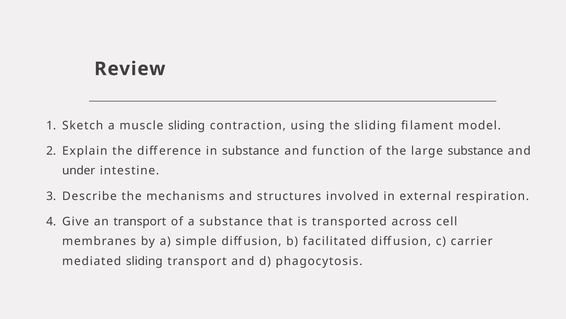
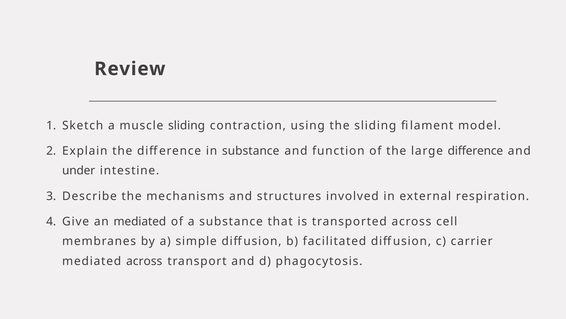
large substance: substance -> difference (475, 151)
an transport: transport -> mediated (140, 221)
mediated sliding: sliding -> across (144, 261)
